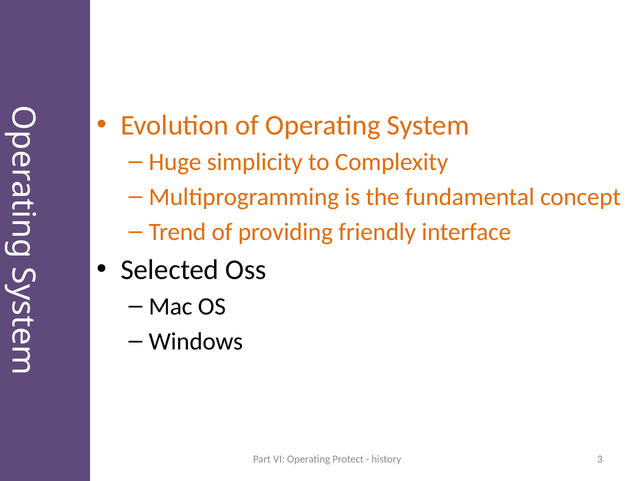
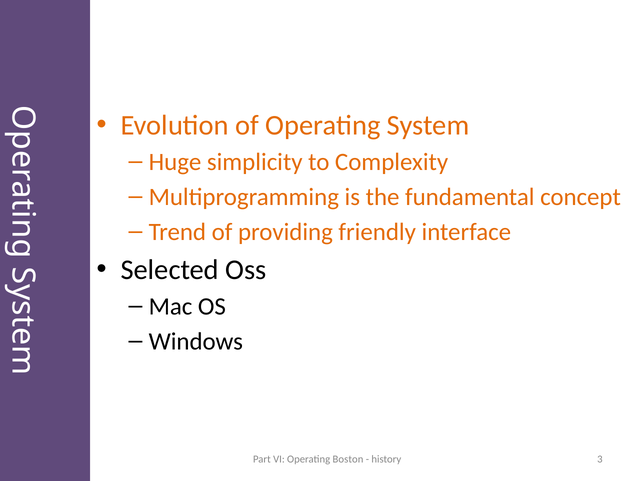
Protect: Protect -> Boston (348, 459)
